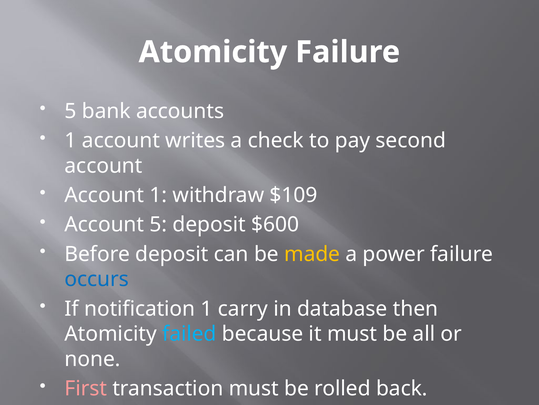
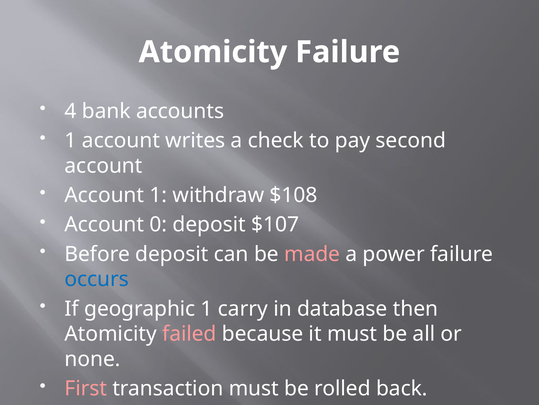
5: 5 -> 4 (71, 111)
$109: $109 -> $108 (294, 195)
Account 5: 5 -> 0 (158, 224)
$600: $600 -> $107 (275, 224)
made colour: yellow -> pink (312, 254)
notification: notification -> geographic (140, 308)
failed colour: light blue -> pink (189, 333)
